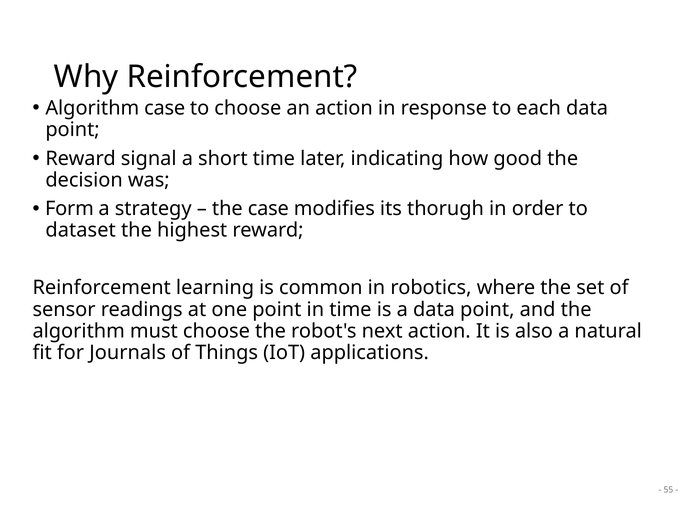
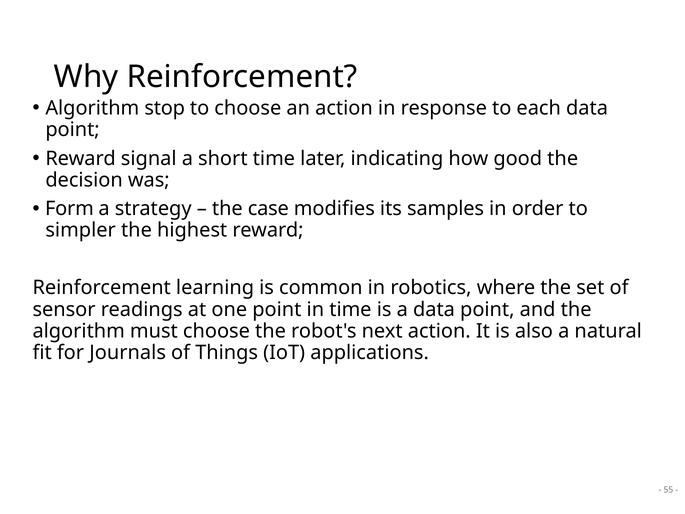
Algorithm case: case -> stop (165, 108)
thorugh: thorugh -> samples (446, 209)
dataset: dataset -> simpler (81, 230)
